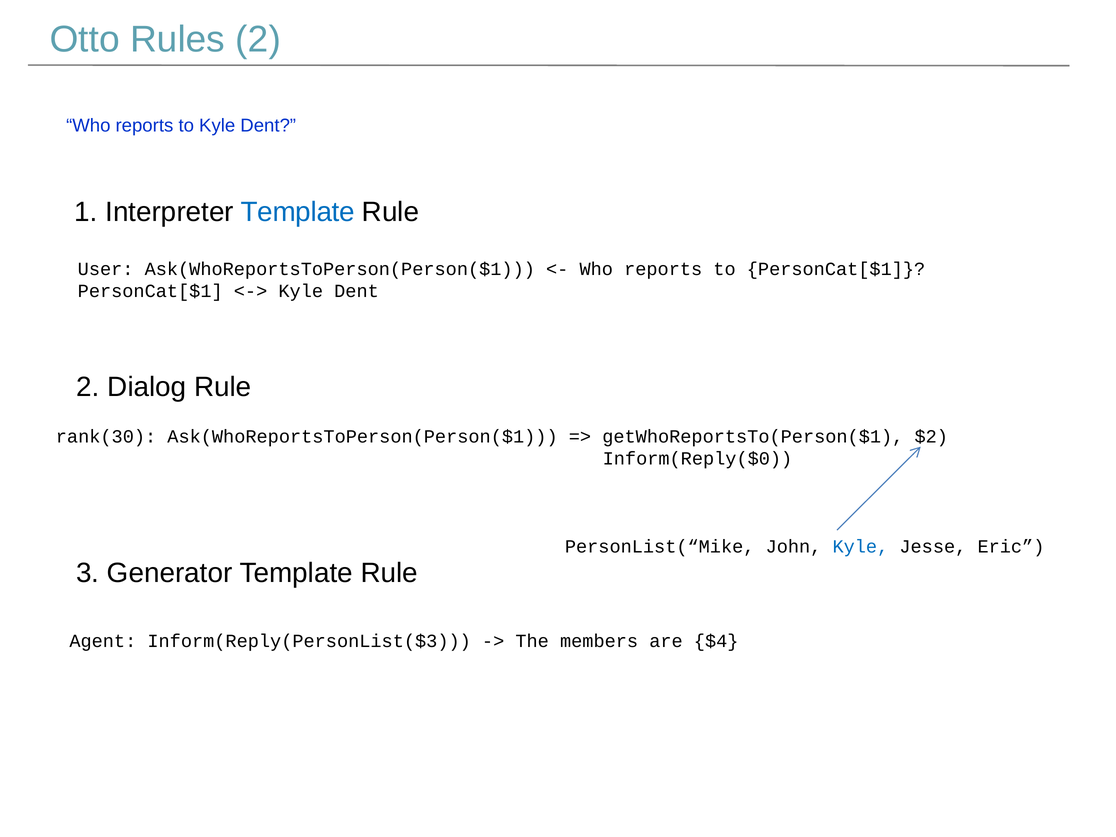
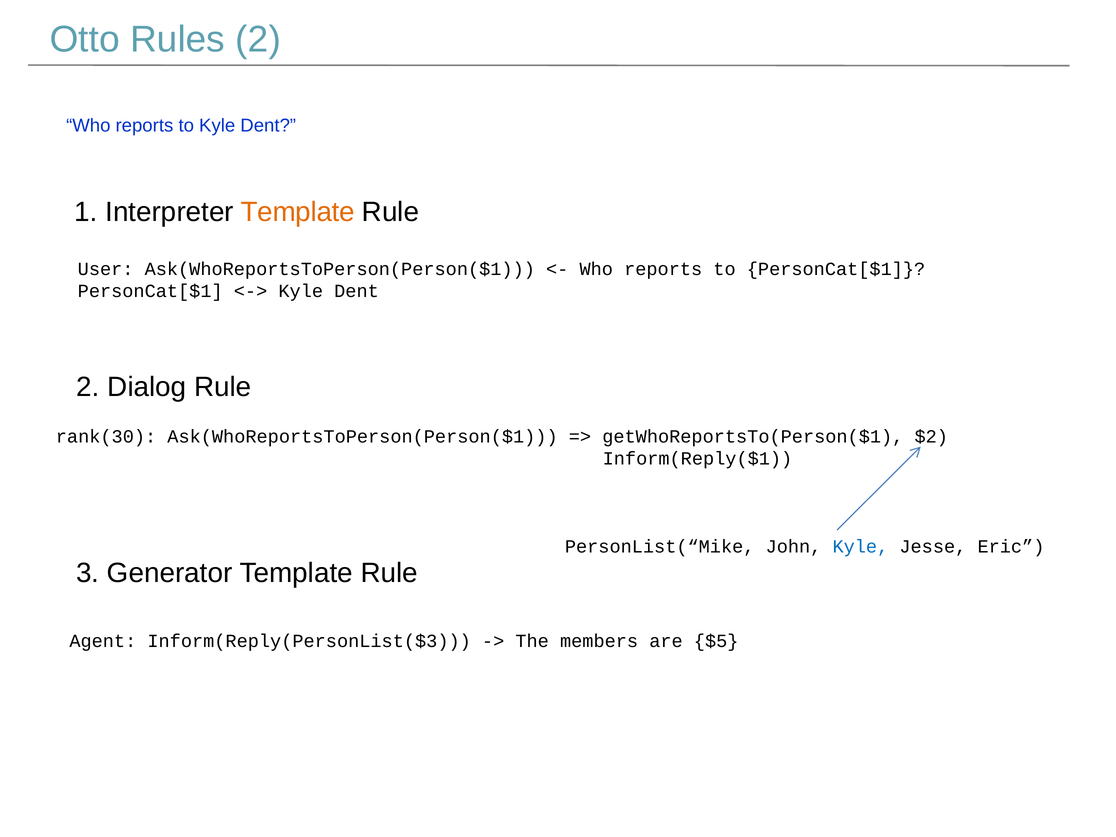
Template colour: blue -> orange (298, 212)
Inform(Reply($0: Inform(Reply($0 -> Inform(Reply($1 (697, 459)
$4: $4 -> $5 (716, 641)
